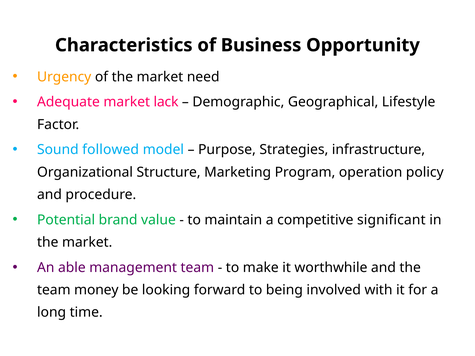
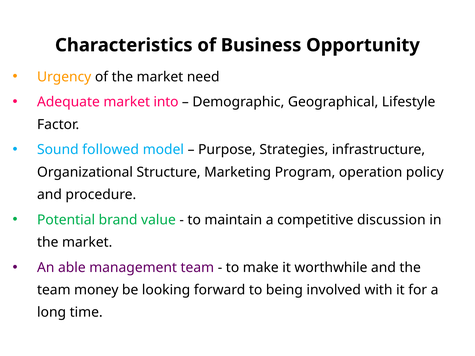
lack: lack -> into (166, 102)
significant: significant -> discussion (391, 220)
